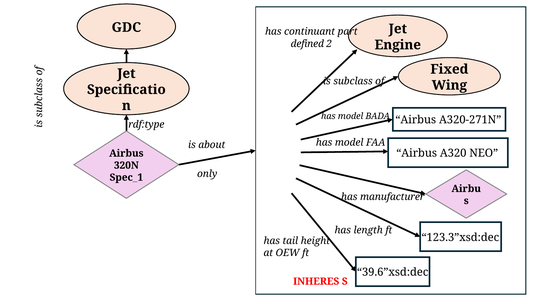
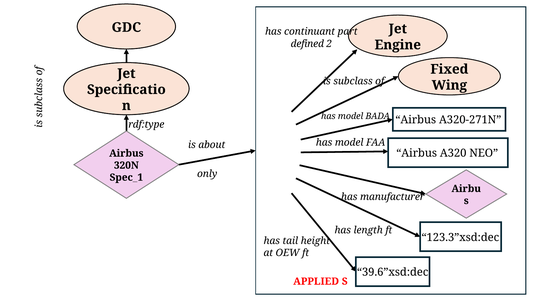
INHERES: INHERES -> APPLIED (316, 281)
